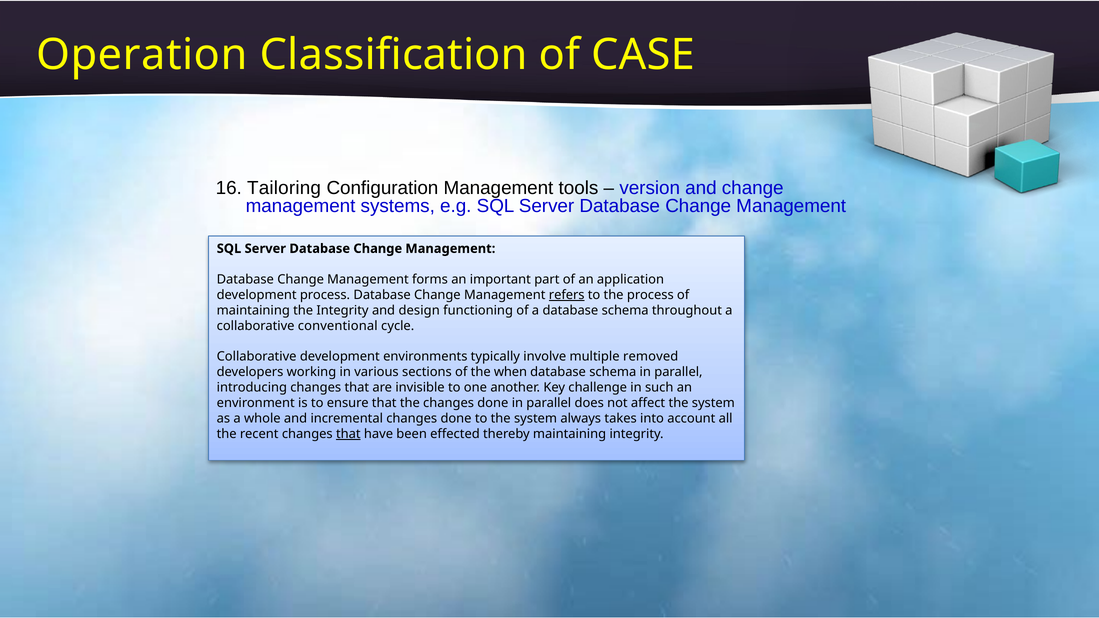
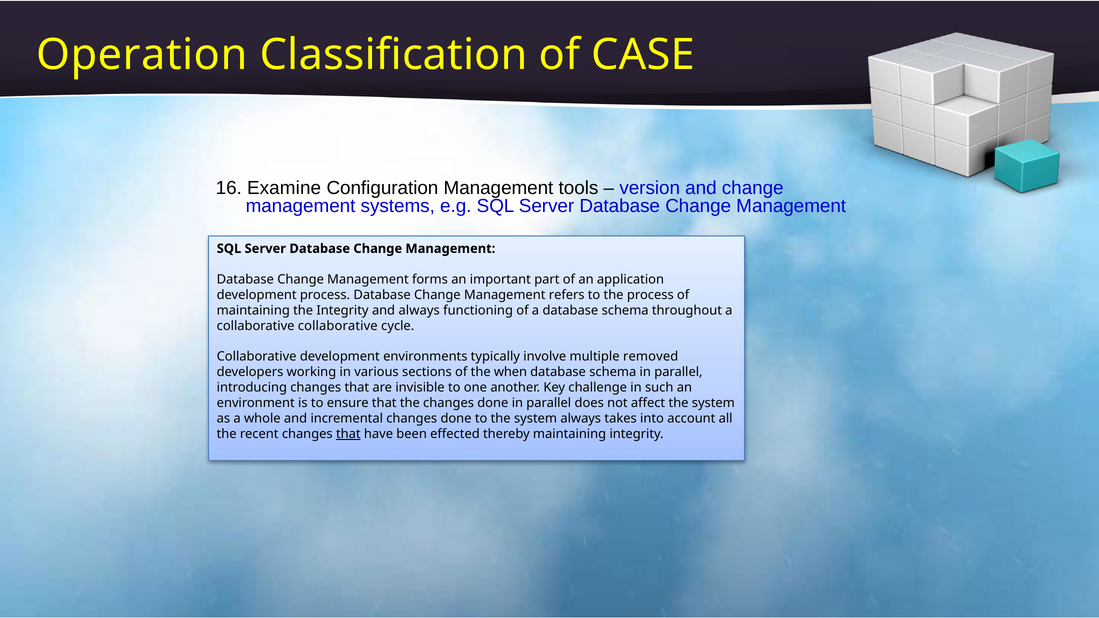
Tailoring: Tailoring -> Examine (284, 188)
refers underline: present -> none (567, 295)
and design: design -> always (419, 310)
collaborative conventional: conventional -> collaborative (338, 326)
